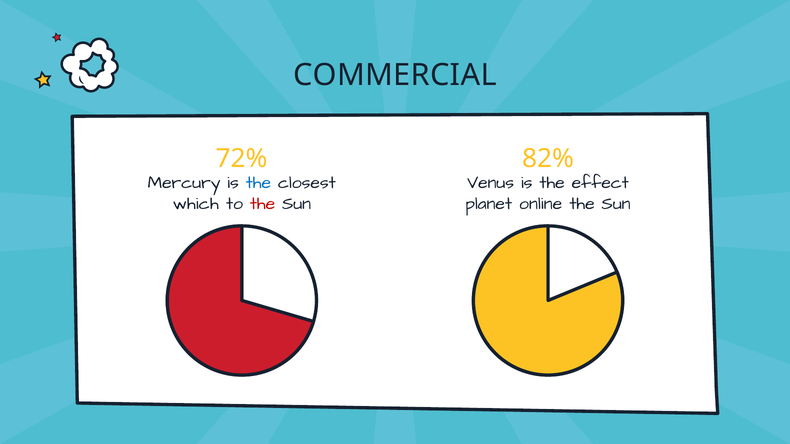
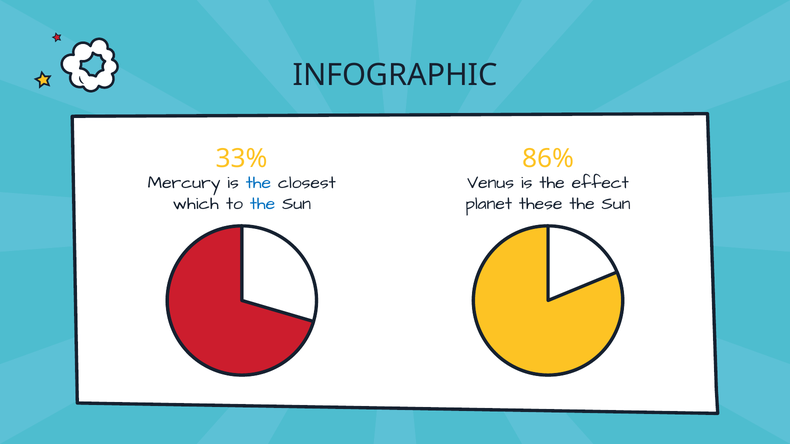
COMMERCIAL: COMMERCIAL -> INFOGRAPHIC (395, 75)
72%: 72% -> 33% (242, 159)
82%: 82% -> 86% (548, 159)
the colour: red -> blue (263, 204)
online: online -> these (541, 204)
